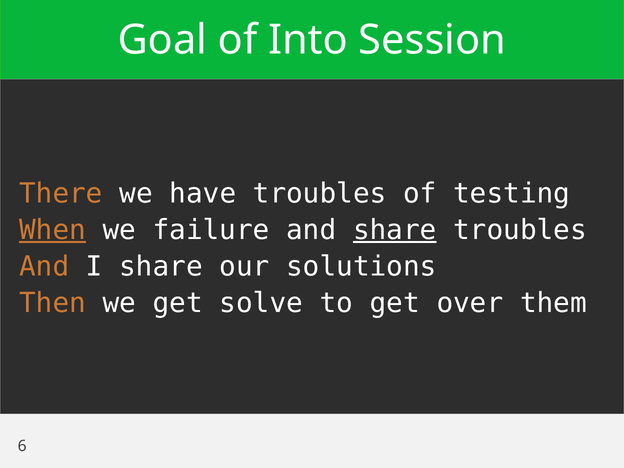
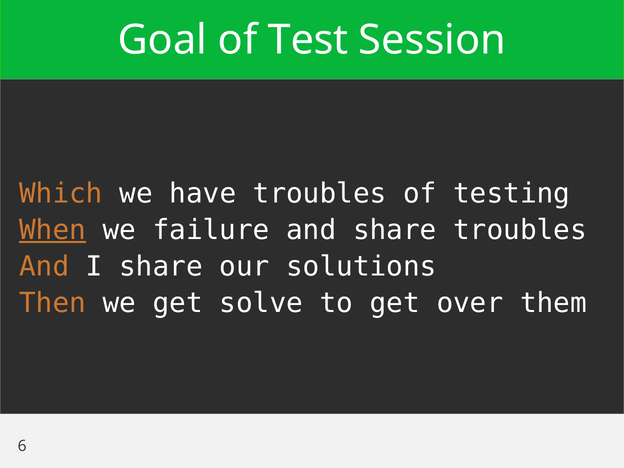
Into: Into -> Test (308, 40)
There: There -> Which (61, 193)
share underline: present -> none (395, 230)
